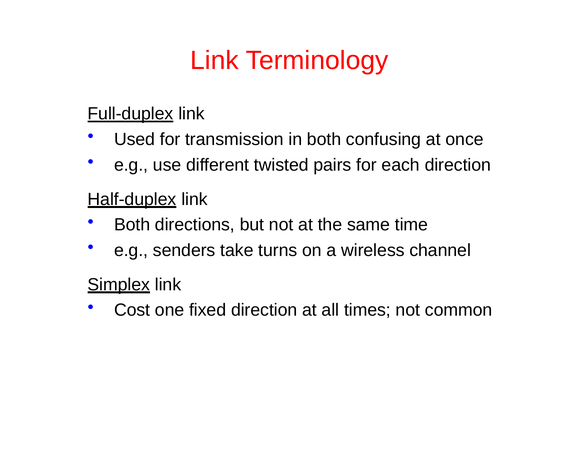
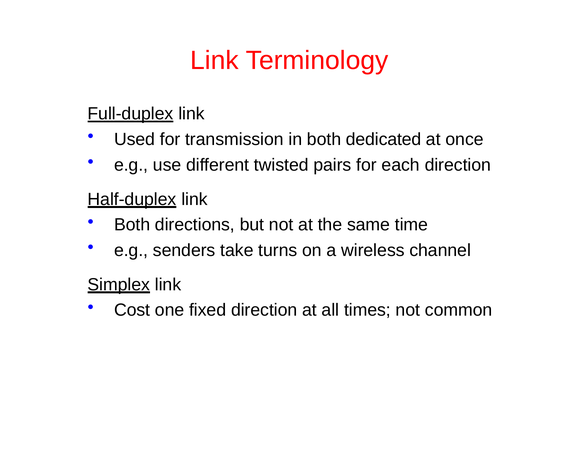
confusing: confusing -> dedicated (384, 140)
